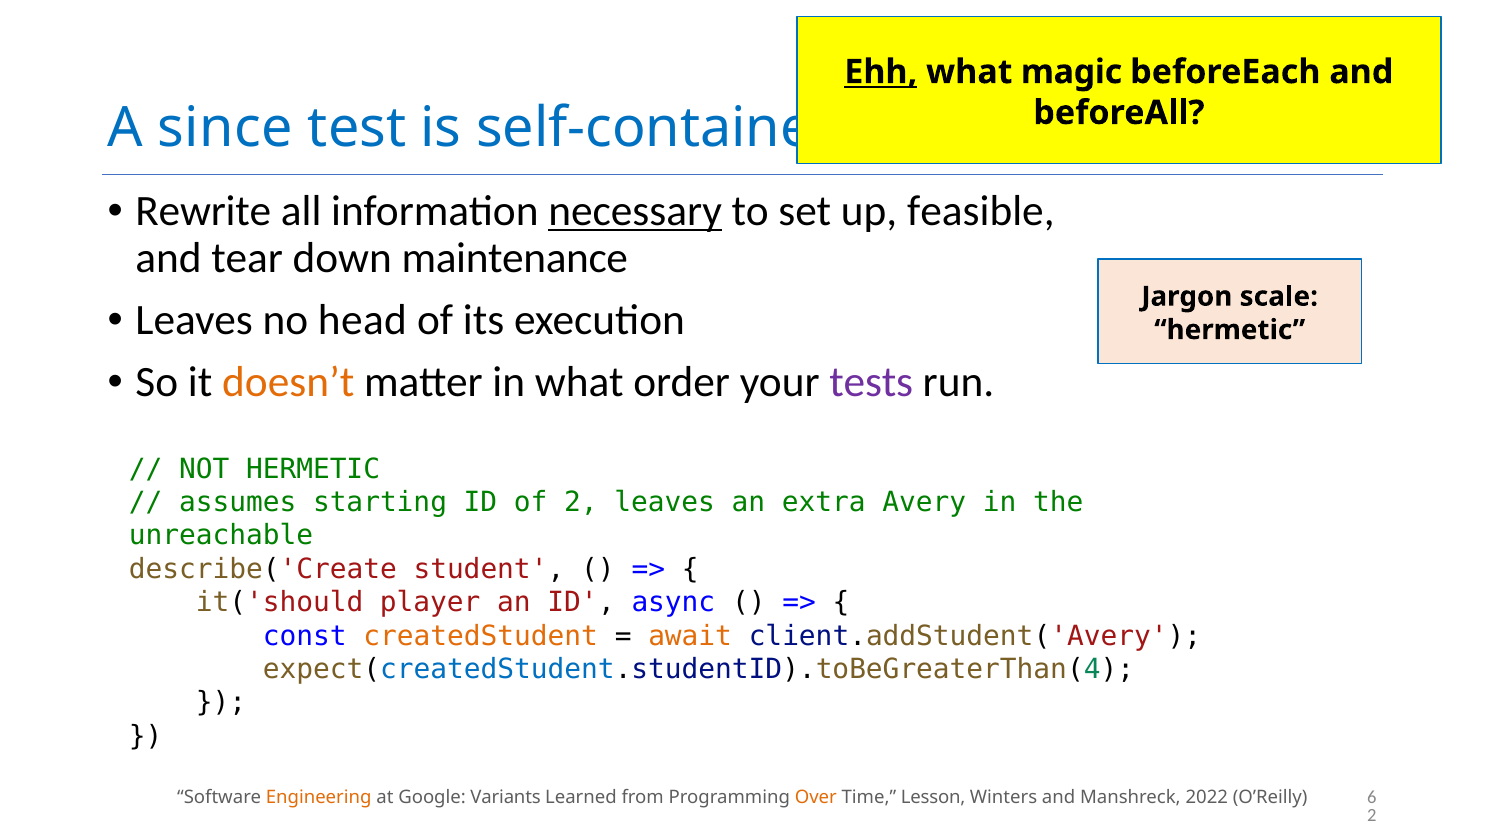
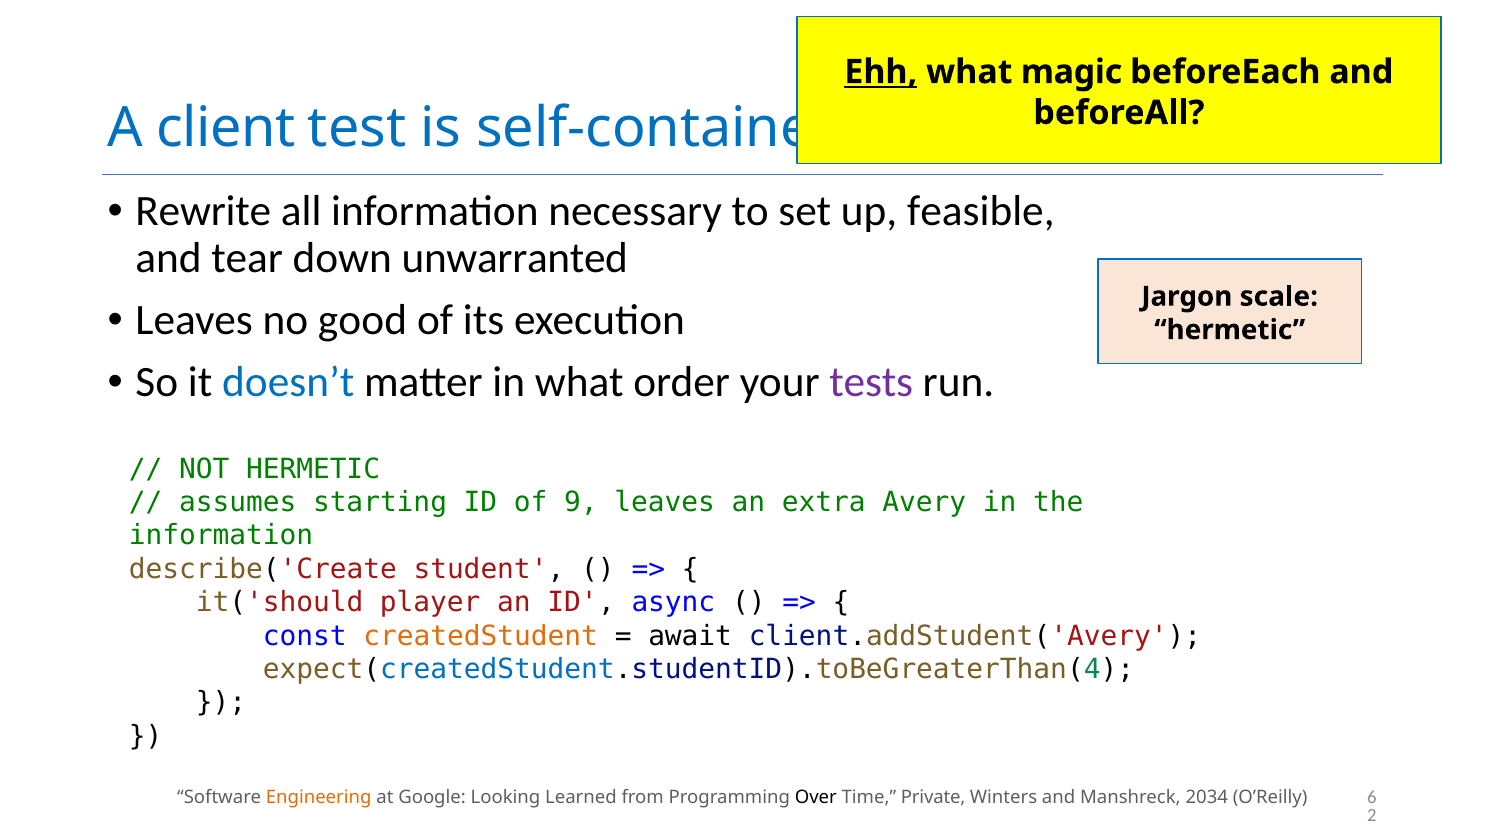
since: since -> client (226, 128)
necessary underline: present -> none (635, 211)
maintenance: maintenance -> unwarranted (515, 258)
head: head -> good (363, 320)
doesn’t colour: orange -> blue (288, 383)
of 2: 2 -> 9 (581, 503)
unreachable: unreachable -> information (221, 536)
await colour: orange -> black (690, 636)
Variants: Variants -> Looking (506, 798)
Over colour: orange -> black (816, 798)
Lesson: Lesson -> Private (933, 798)
2022: 2022 -> 2034 (1207, 798)
